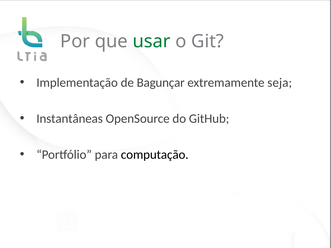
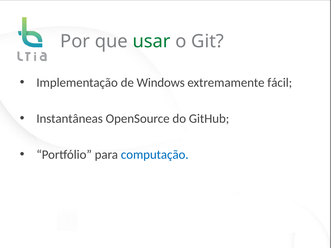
Bagunçar: Bagunçar -> Windows (161, 83)
seja: seja -> fácil (280, 83)
computação colour: black -> blue (155, 155)
